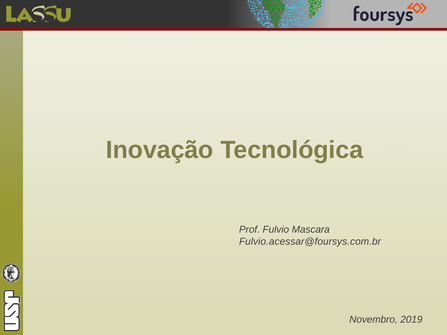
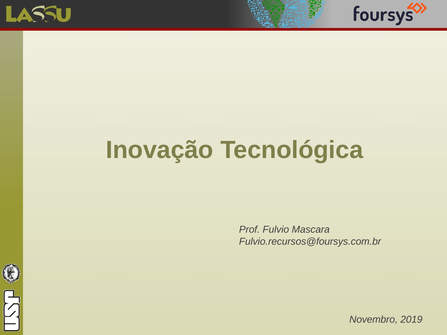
Fulvio.acessar@foursys.com.br: Fulvio.acessar@foursys.com.br -> Fulvio.recursos@foursys.com.br (310, 242)
